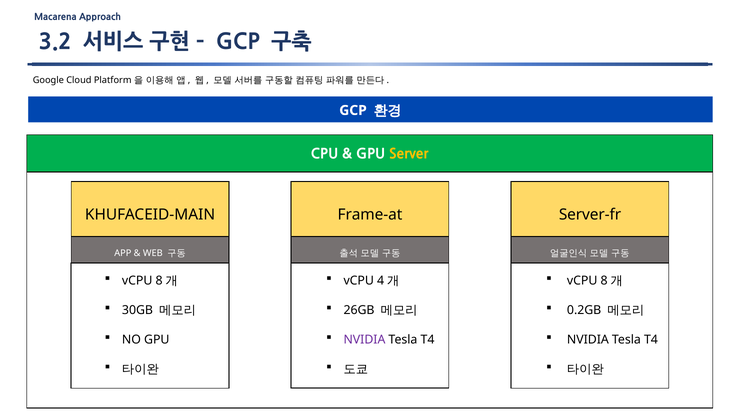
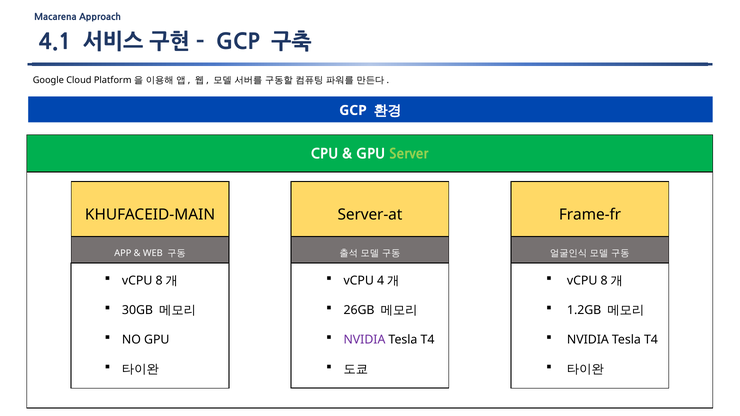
3.2: 3.2 -> 4.1 (55, 42)
Server colour: yellow -> light green (409, 154)
Frame-at: Frame-at -> Server-at (370, 215)
Server-fr: Server-fr -> Frame-fr (590, 215)
0.2GB: 0.2GB -> 1.2GB (584, 310)
